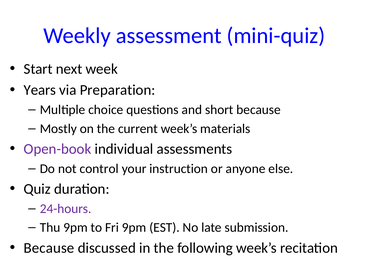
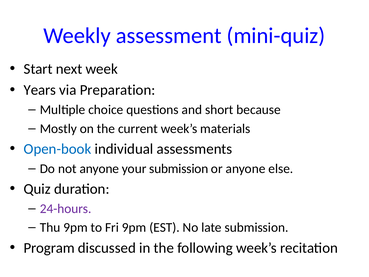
Open-book colour: purple -> blue (57, 149)
not control: control -> anyone (99, 169)
your instruction: instruction -> submission (179, 169)
Because: Because -> Program (49, 248)
